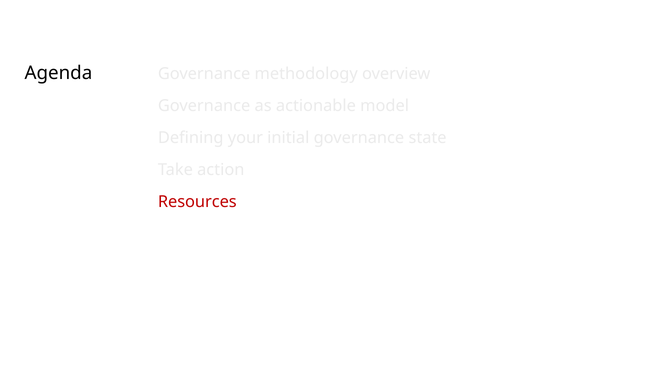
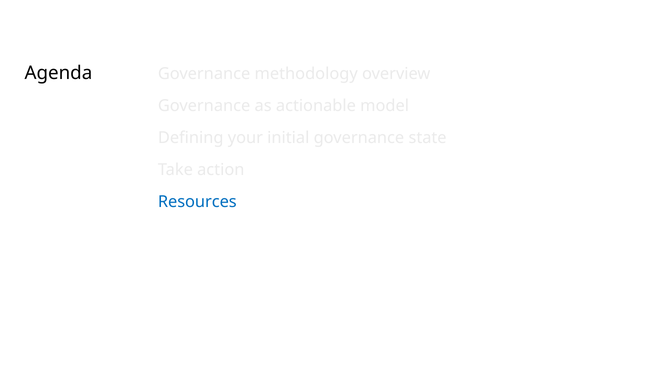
Resources colour: red -> blue (197, 202)
